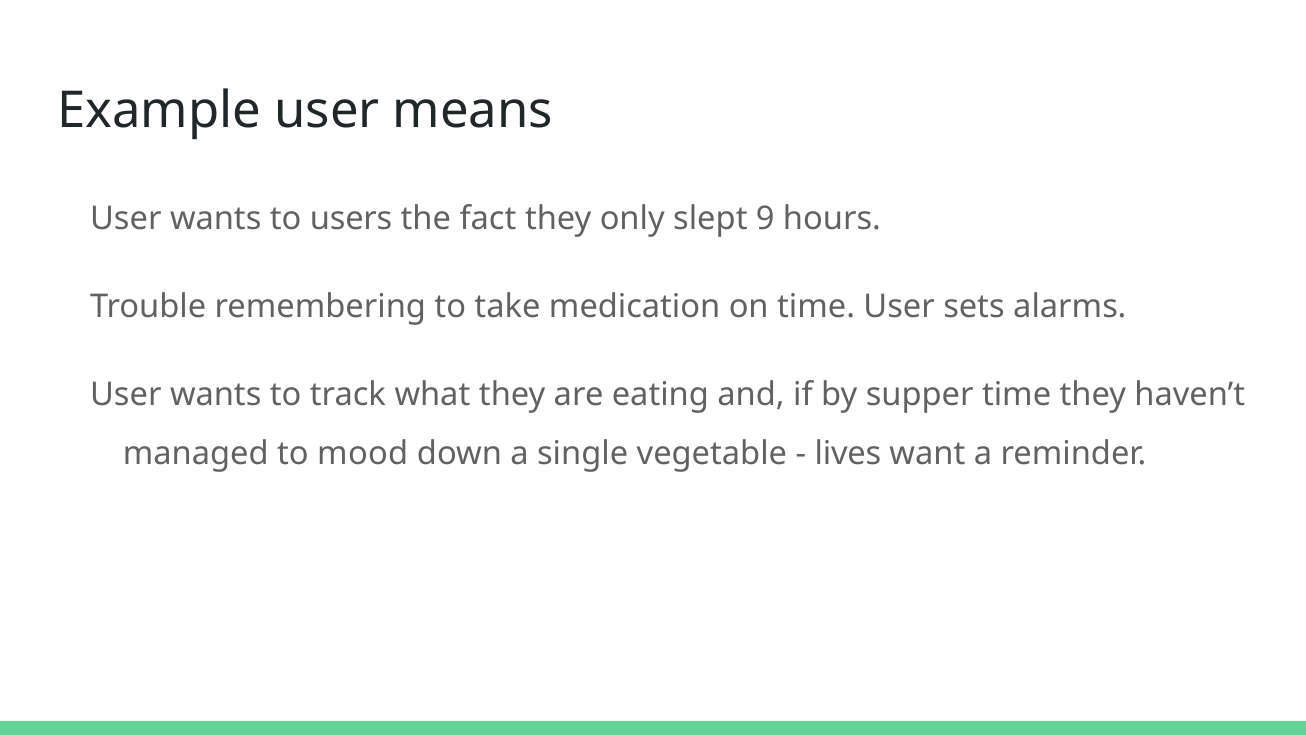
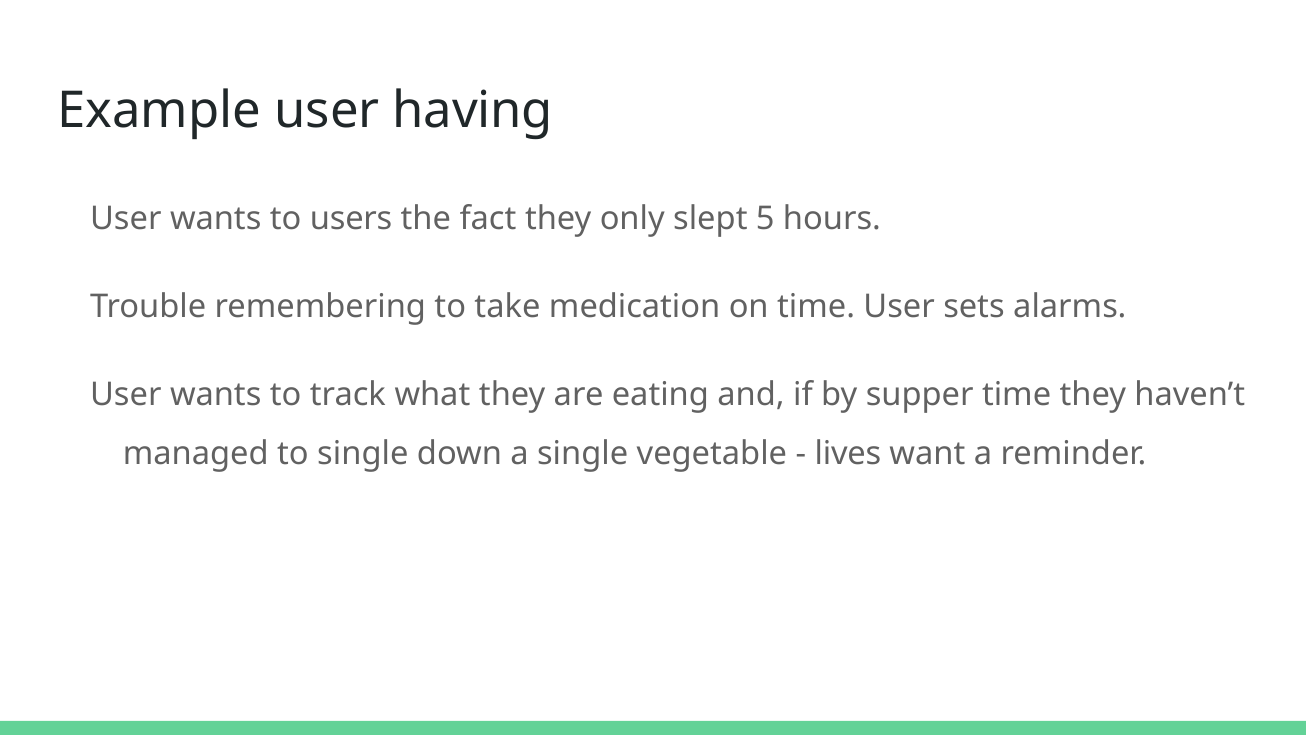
means: means -> having (473, 111)
9: 9 -> 5 (765, 219)
to mood: mood -> single (363, 453)
